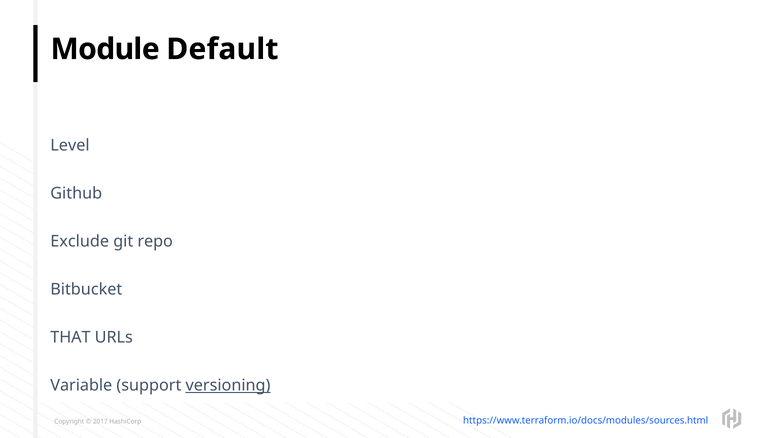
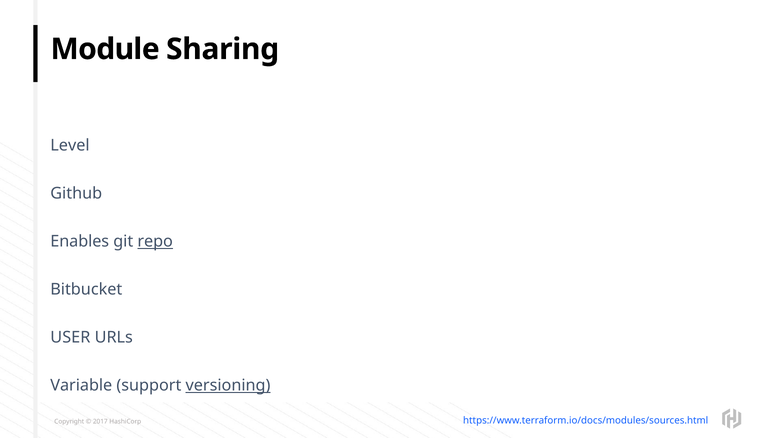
Default: Default -> Sharing (223, 49)
Exclude: Exclude -> Enables (80, 242)
repo underline: none -> present (155, 242)
THAT: THAT -> USER (70, 338)
